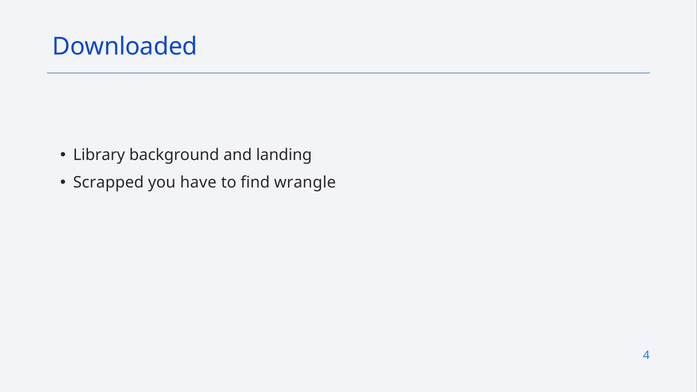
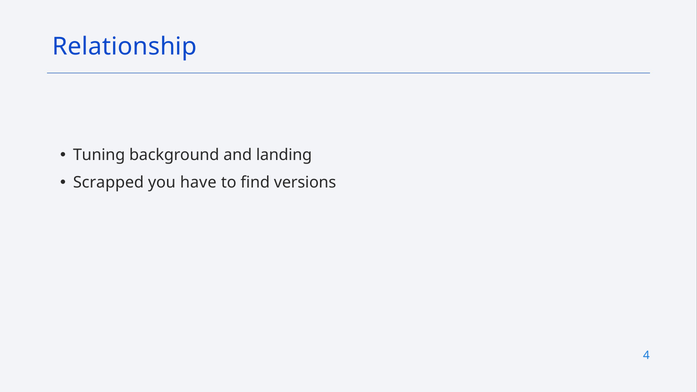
Downloaded: Downloaded -> Relationship (125, 47)
Library: Library -> Tuning (99, 155)
wrangle: wrangle -> versions (305, 183)
